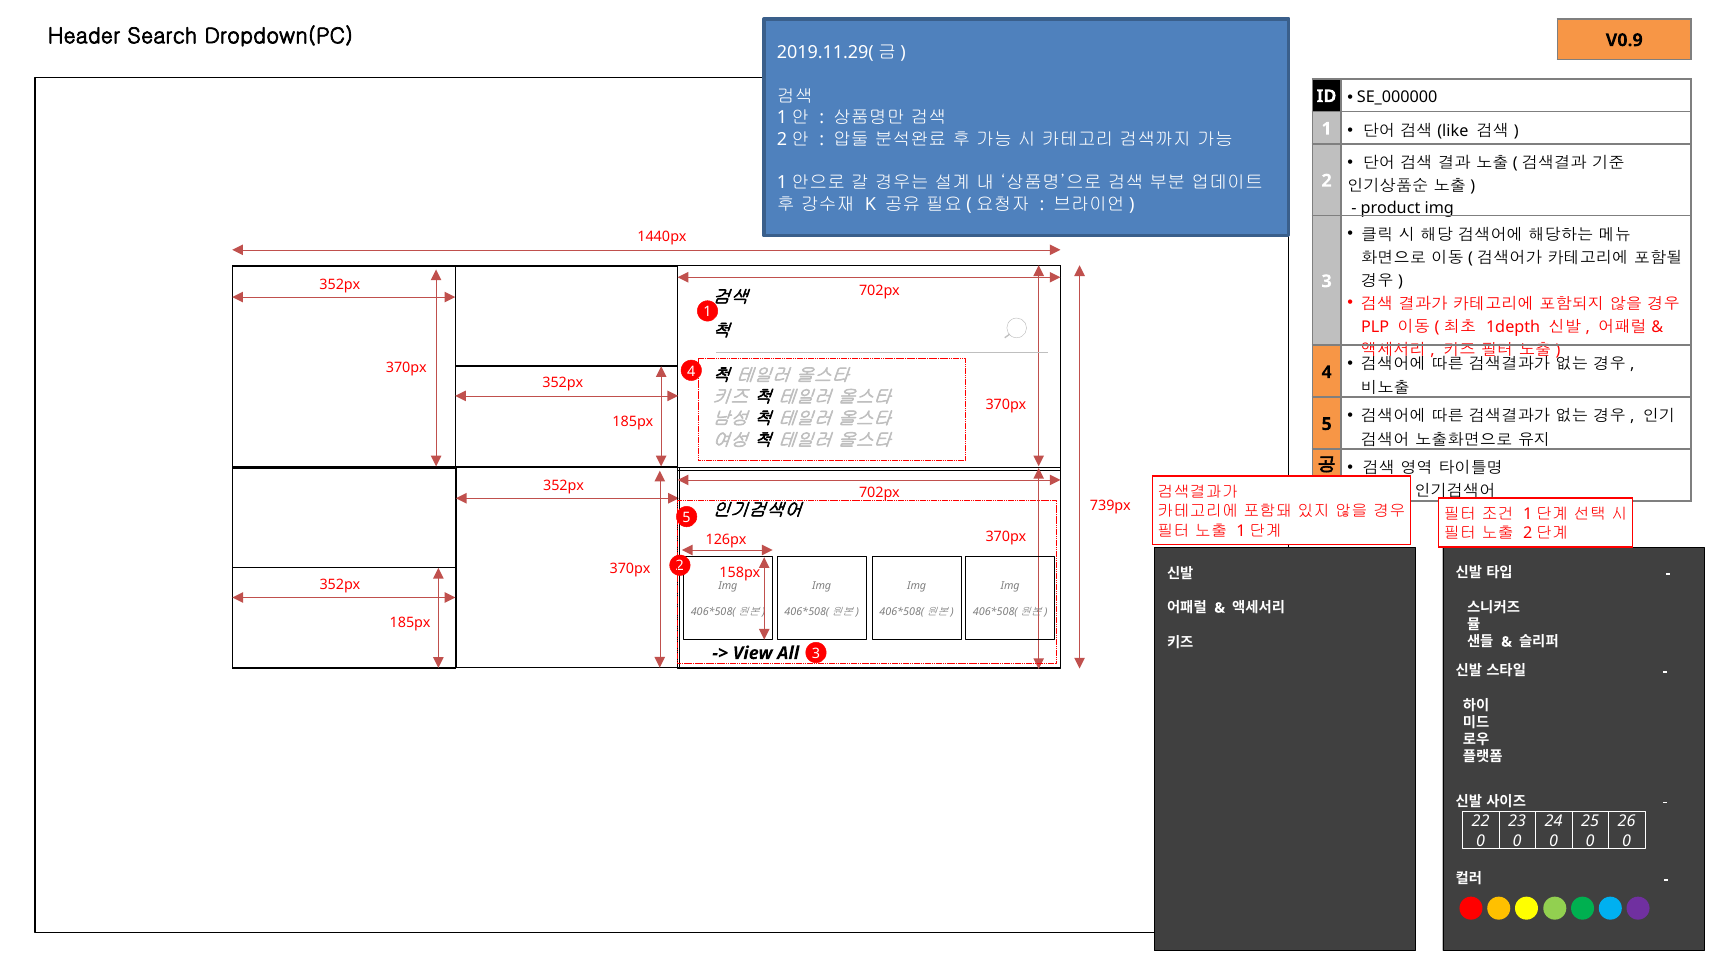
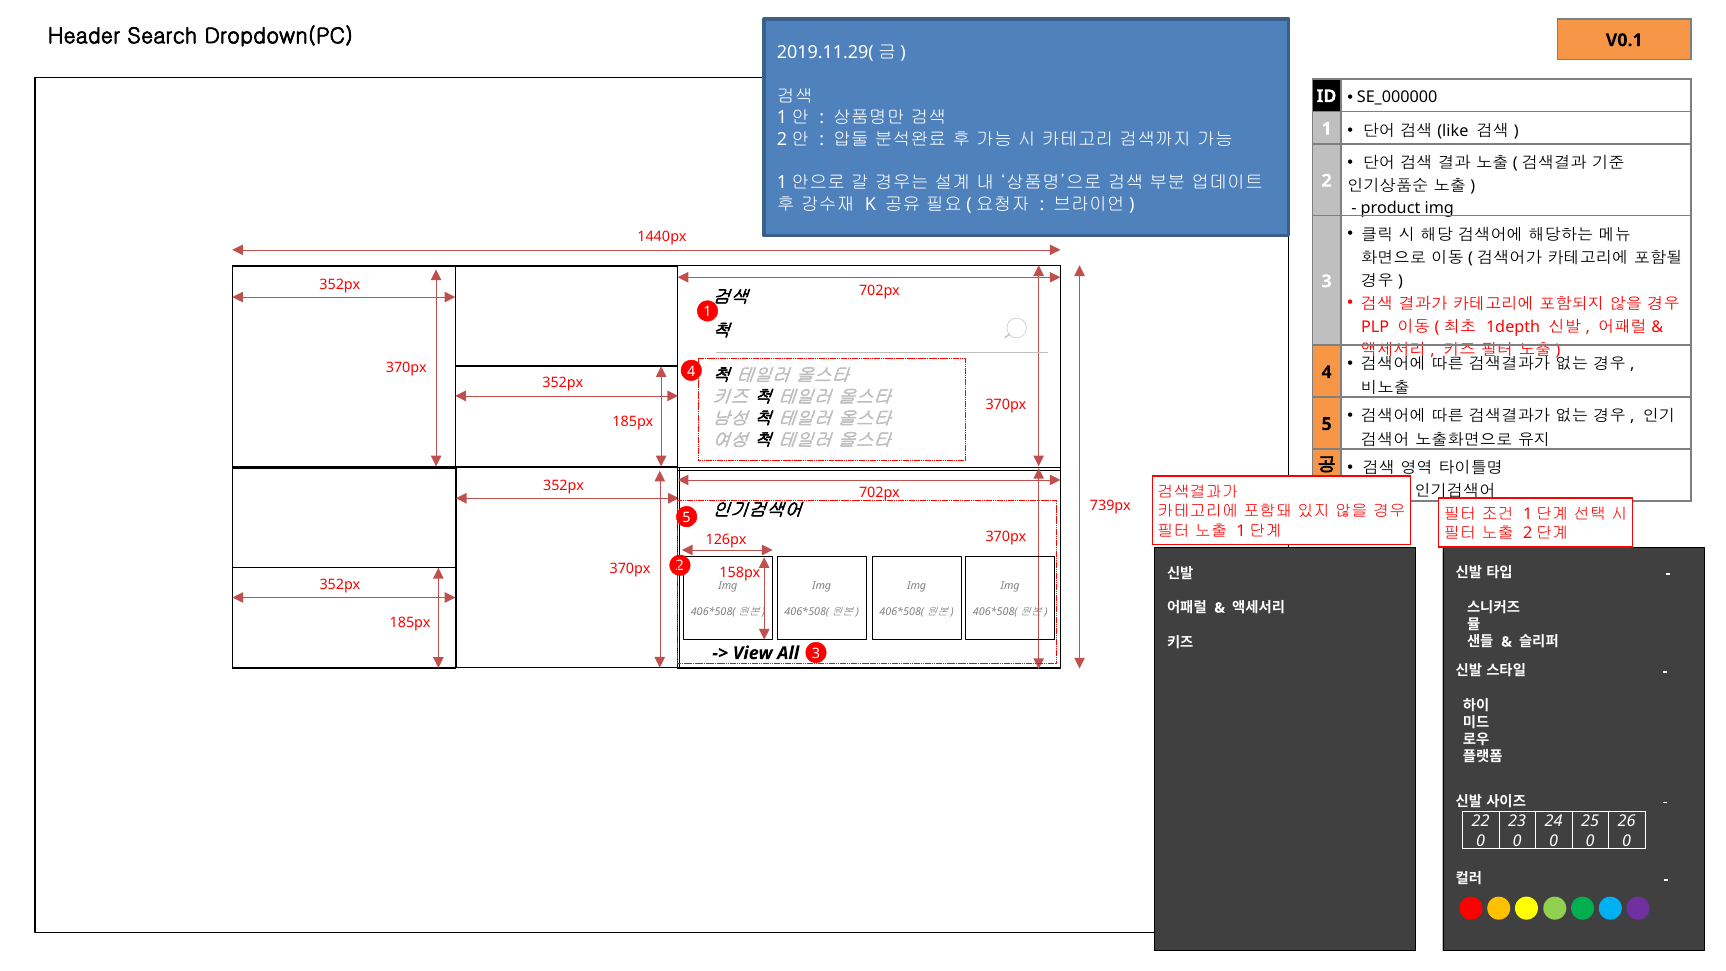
V0.9: V0.9 -> V0.1 (1624, 40)
